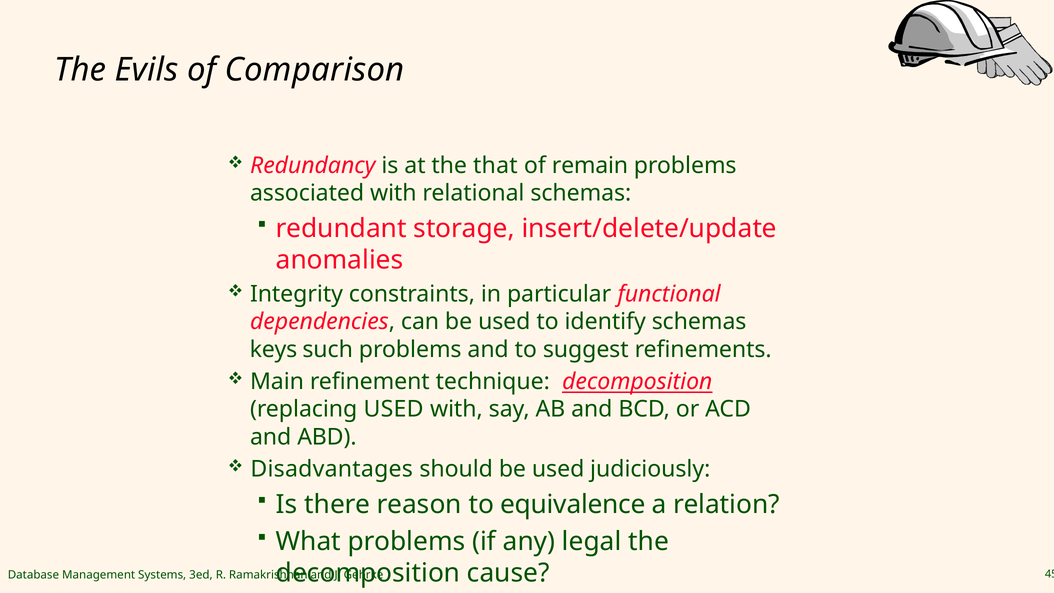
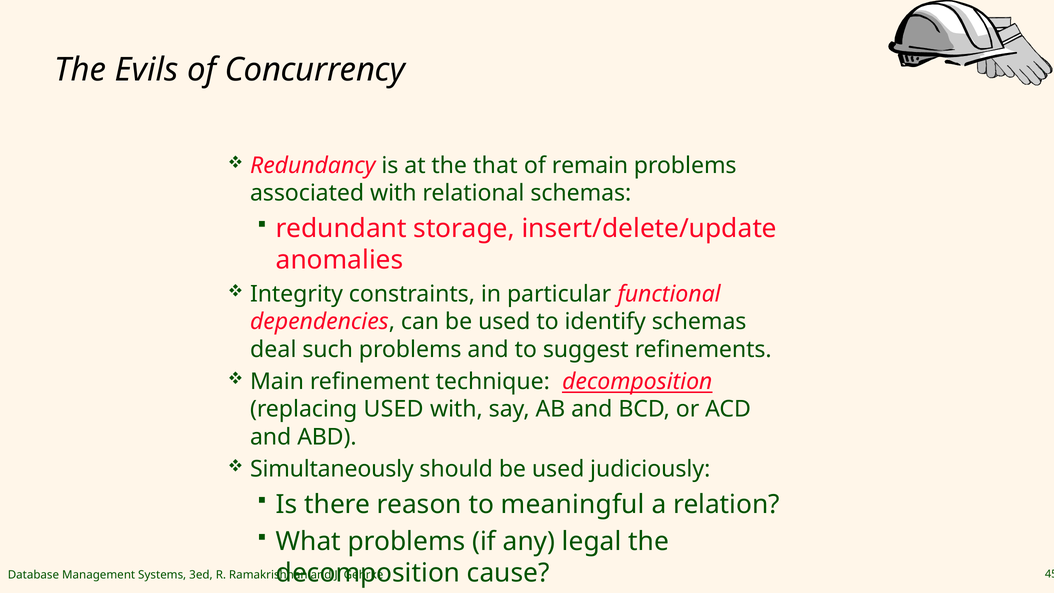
Comparison: Comparison -> Concurrency (315, 70)
keys: keys -> deal (273, 349)
Disadvantages: Disadvantages -> Simultaneously (332, 469)
equivalence: equivalence -> meaningful (573, 504)
